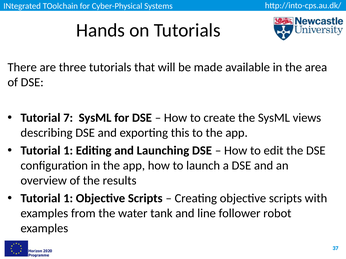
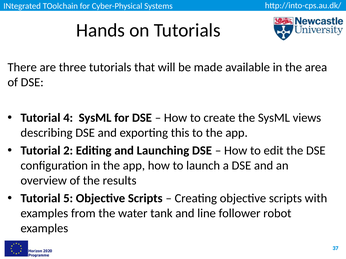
7: 7 -> 4 (68, 118)
1: 1 -> 2 (68, 151)
1: 1 -> 5 (68, 199)
